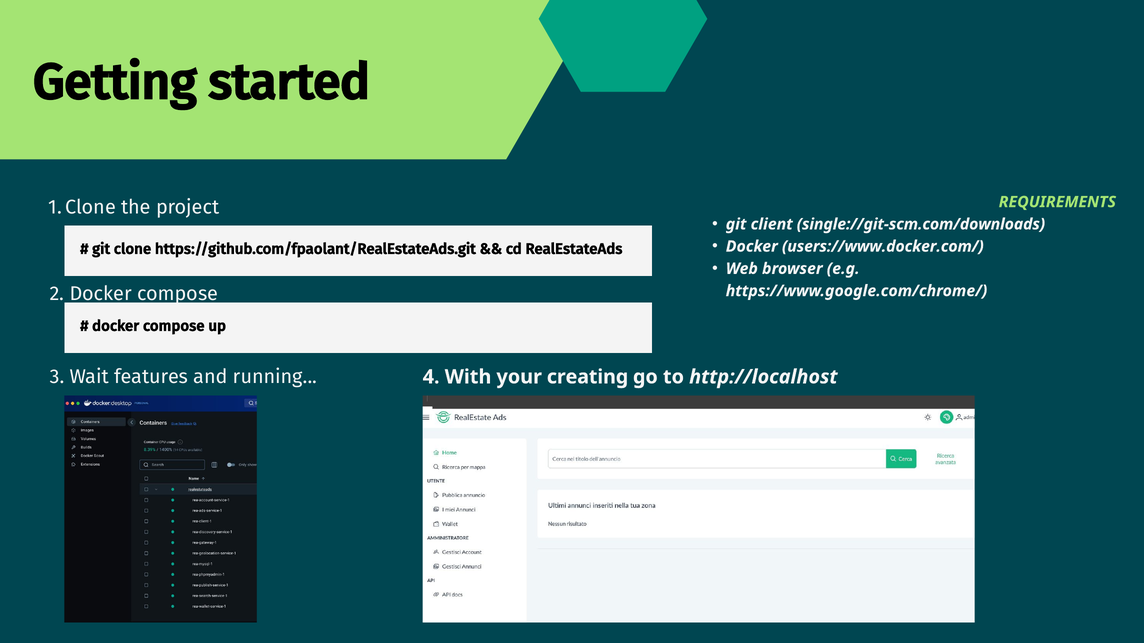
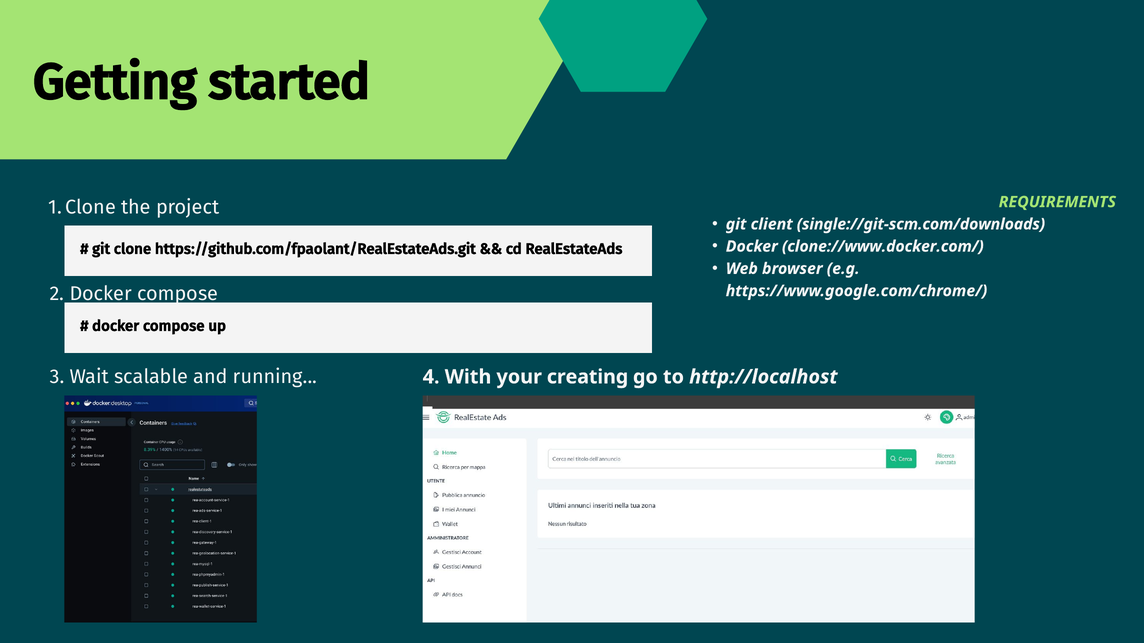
users://www.docker.com/: users://www.docker.com/ -> clone://www.docker.com/ (883, 247)
features: features -> scalable (151, 377)
